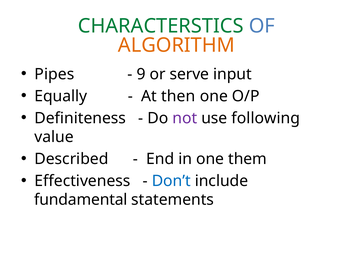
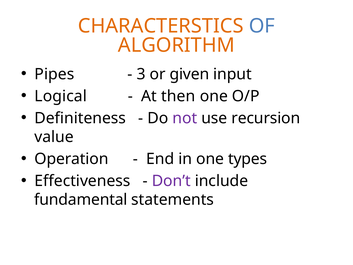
CHARACTERSTICS colour: green -> orange (161, 26)
9: 9 -> 3 (141, 74)
serve: serve -> given (189, 74)
Equally: Equally -> Logical (61, 96)
following: following -> recursion (266, 118)
Described: Described -> Operation (71, 159)
them: them -> types (248, 159)
Don’t colour: blue -> purple (171, 181)
